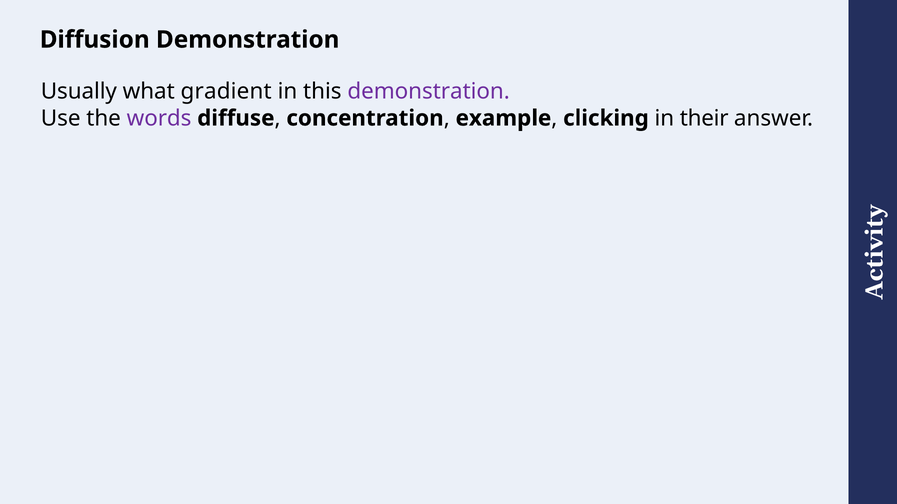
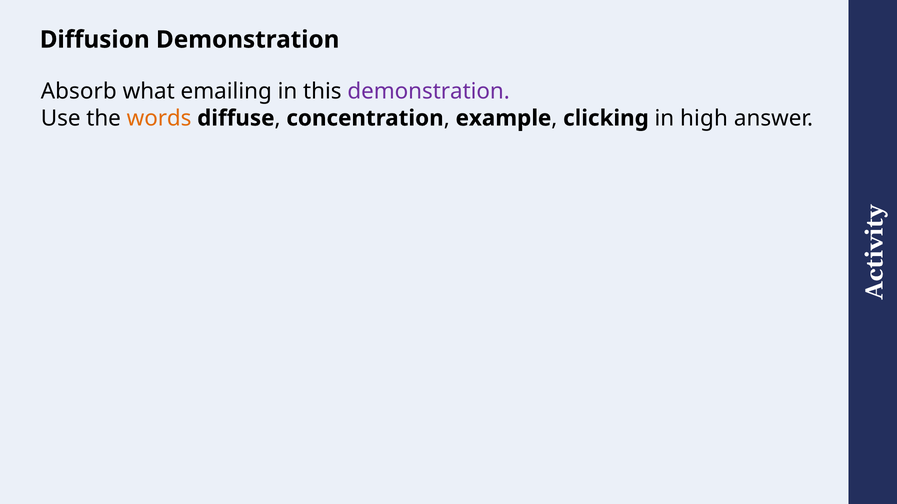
Usually: Usually -> Absorb (79, 91)
gradient: gradient -> emailing (226, 91)
words colour: purple -> orange (159, 118)
their: their -> high (704, 118)
